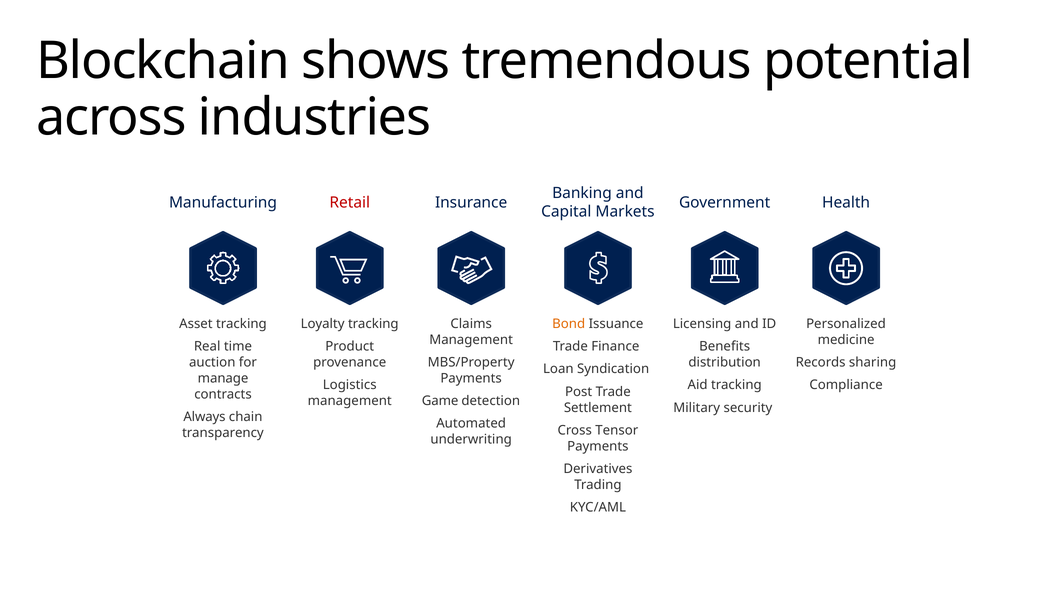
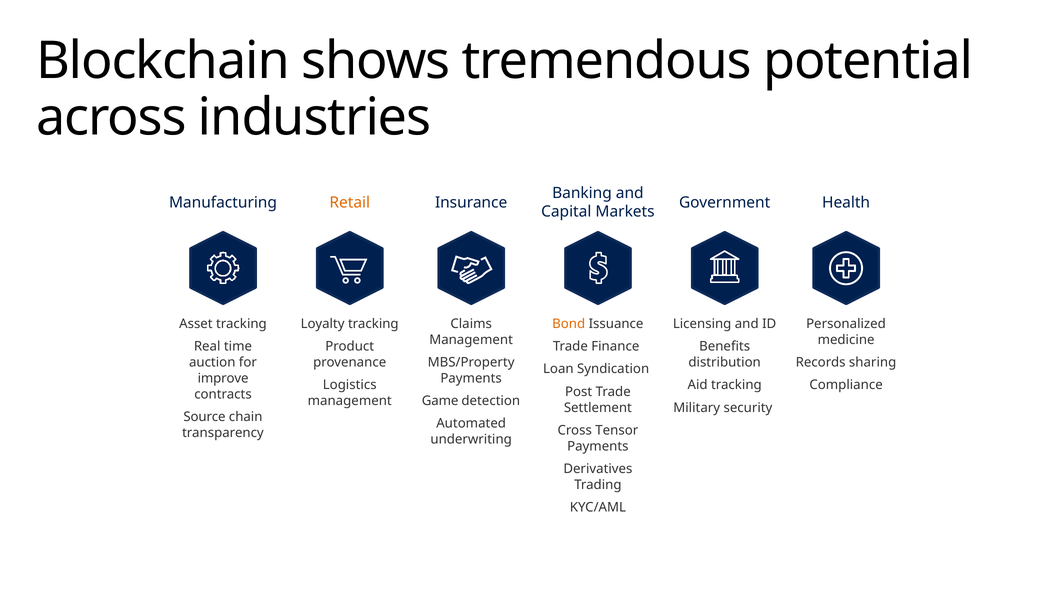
Retail colour: red -> orange (350, 202)
manage: manage -> improve (223, 378)
Always: Always -> Source (204, 417)
